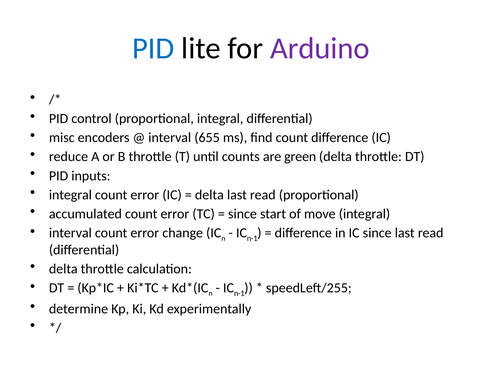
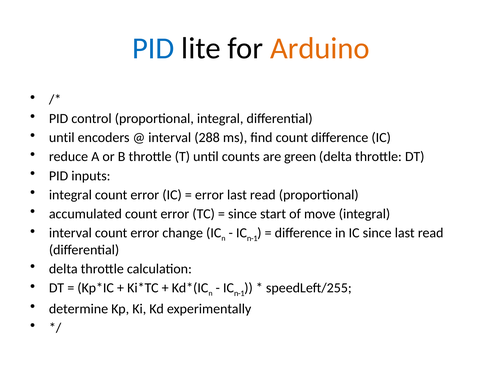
Arduino colour: purple -> orange (320, 49)
misc: misc -> until (62, 138)
655: 655 -> 288 (207, 138)
delta: delta -> error (209, 195)
